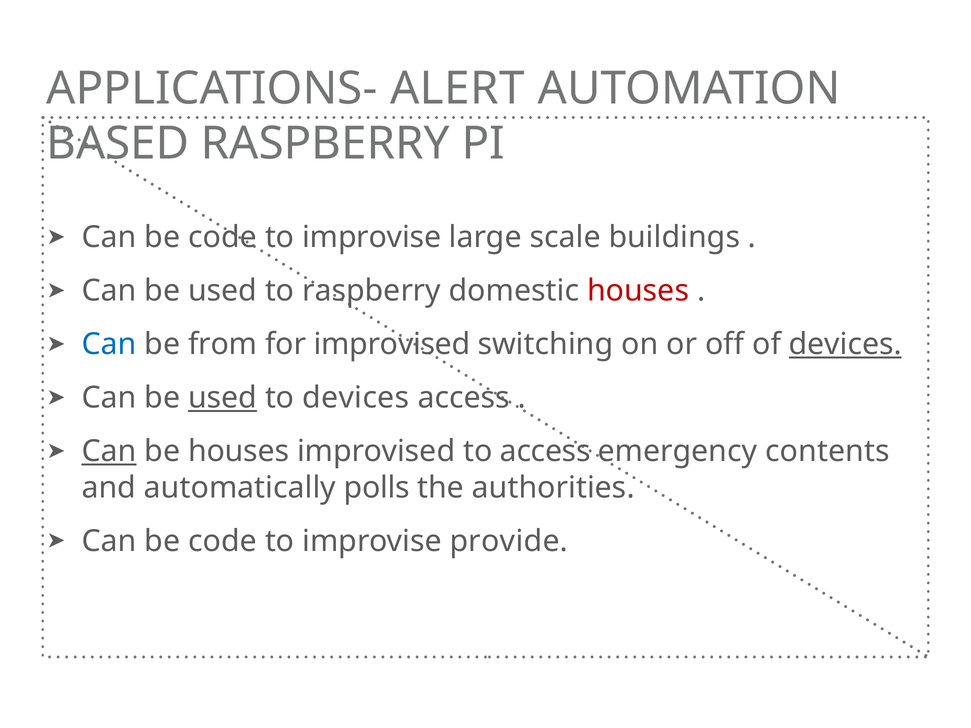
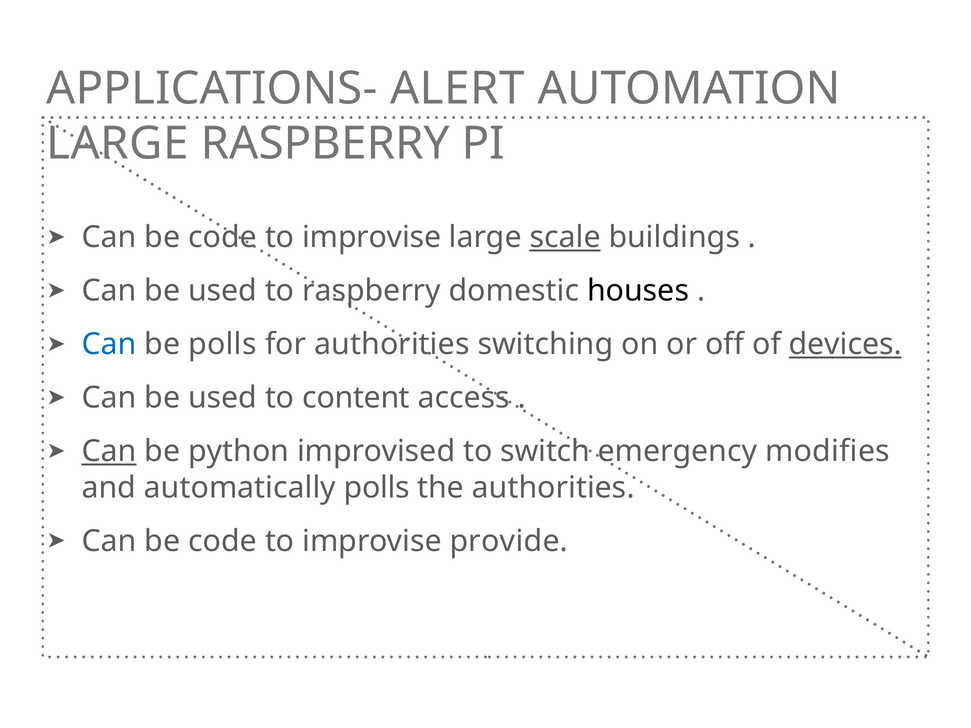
BASED: BASED -> LARGE (118, 144)
scale underline: none -> present (565, 238)
houses colour: red -> black (638, 291)
be from: from -> polls (222, 345)
for improvised: improvised -> authorities (392, 345)
used underline: present -> none (223, 398)
to devices: devices -> content (356, 398)
be houses: houses -> python (239, 451)
to access: access -> switch (545, 451)
contents: contents -> modifies (827, 451)
